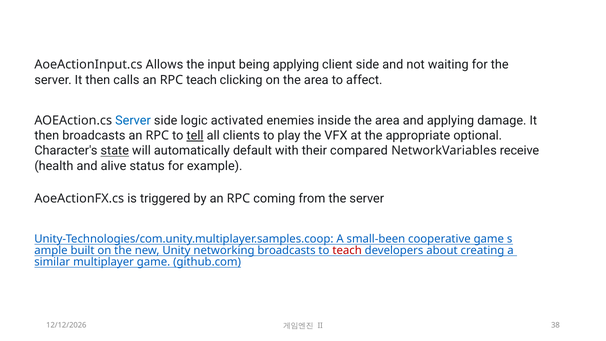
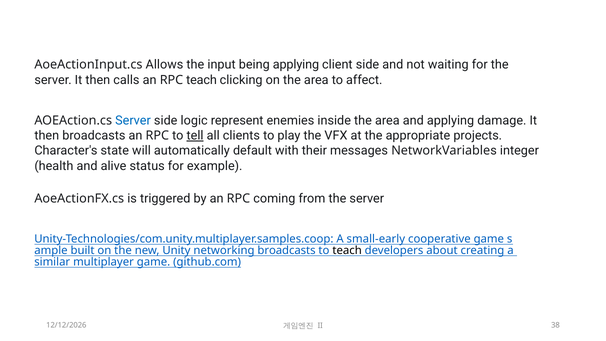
activated: activated -> represent (237, 120)
optional: optional -> projects (478, 136)
state underline: present -> none (115, 151)
compared: compared -> messages (359, 151)
receive: receive -> integer (519, 151)
small-been: small-been -> small-early (376, 239)
teach colour: red -> black (347, 250)
